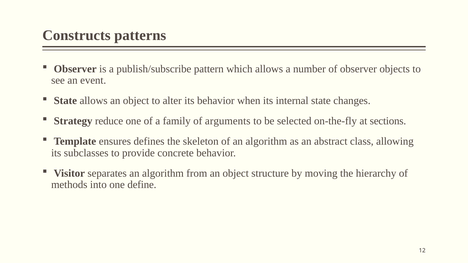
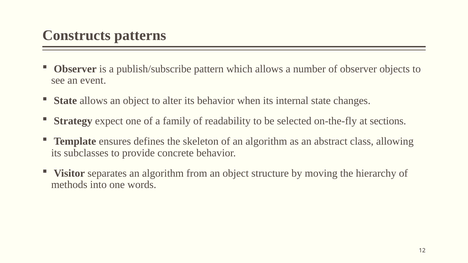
reduce: reduce -> expect (109, 121)
arguments: arguments -> readability (228, 121)
define: define -> words (142, 185)
